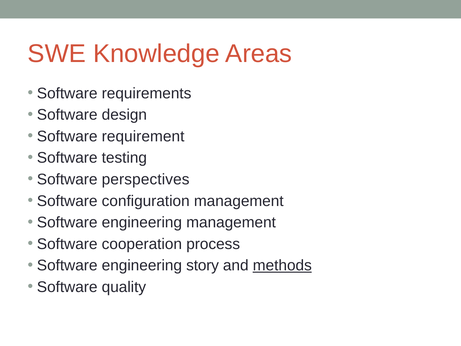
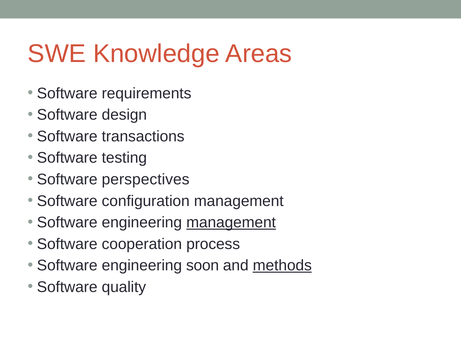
requirement: requirement -> transactions (143, 136)
management underline: none -> present (231, 222)
story: story -> soon (203, 265)
